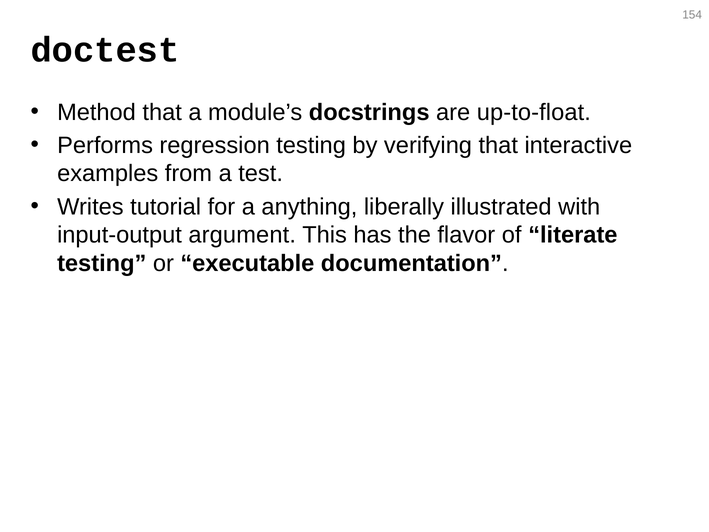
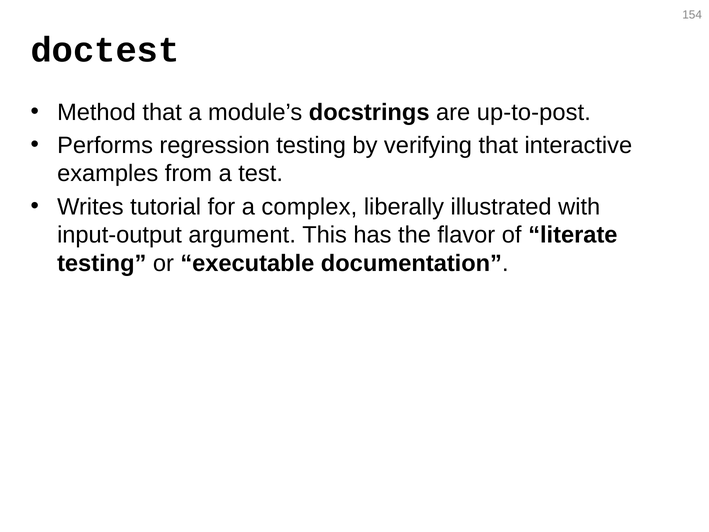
up-to-float: up-to-float -> up-to-post (534, 112)
anything: anything -> complex (309, 207)
